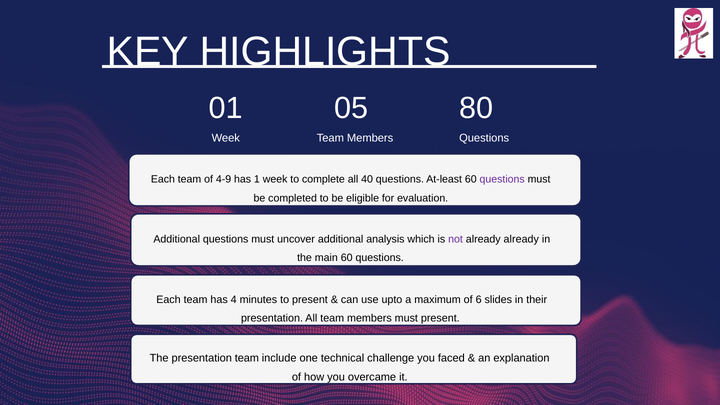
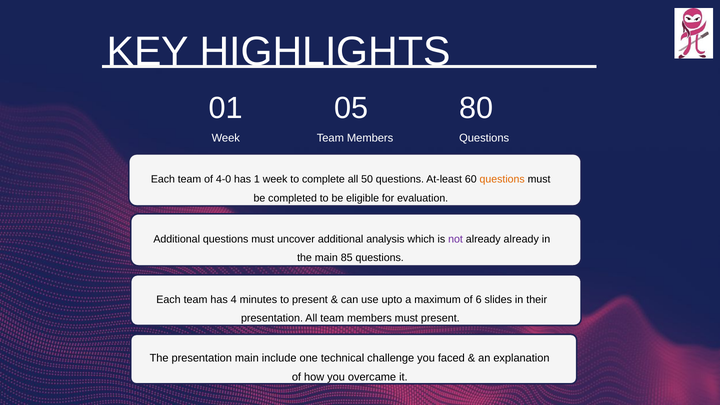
4-9: 4-9 -> 4-0 (224, 179)
40: 40 -> 50 (367, 179)
questions colour: purple -> orange (502, 179)
main 60: 60 -> 85 (347, 258)
presentation team: team -> main (247, 358)
